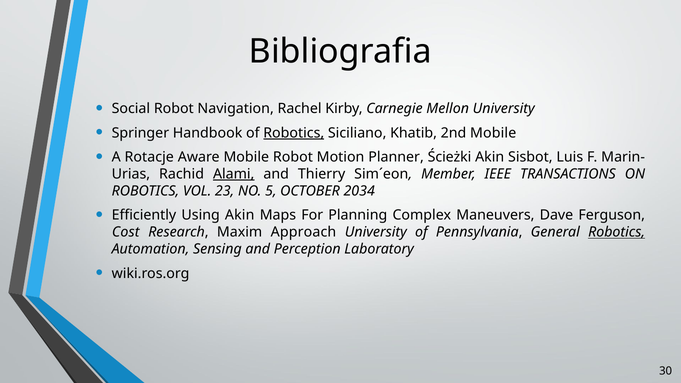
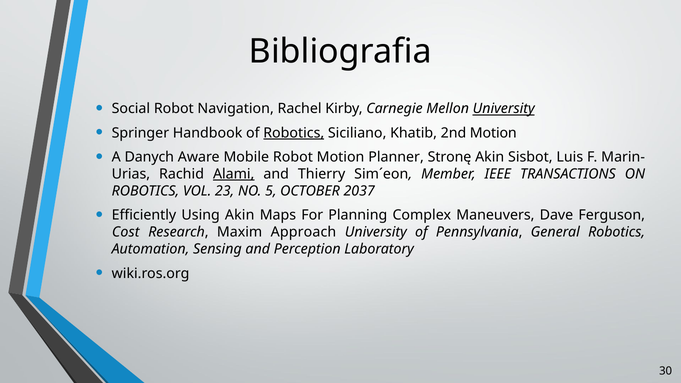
University underline: none -> present (504, 109)
2nd Mobile: Mobile -> Motion (493, 133)
Rotacje: Rotacje -> Danych (149, 157)
Ścieżki: Ścieżki -> Stronę (450, 157)
2034: 2034 -> 2037 (359, 191)
Robotics underline: present -> none (617, 232)
